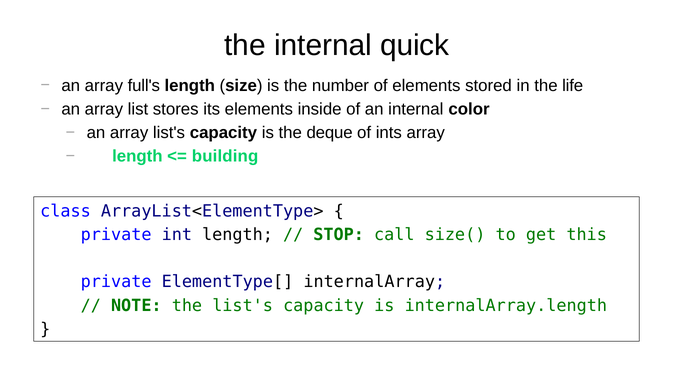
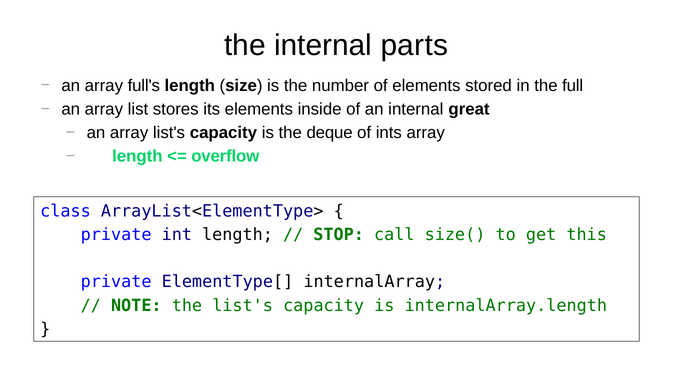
quick: quick -> parts (414, 45)
life: life -> full (573, 86)
color: color -> great (469, 109)
building: building -> overflow (225, 156)
